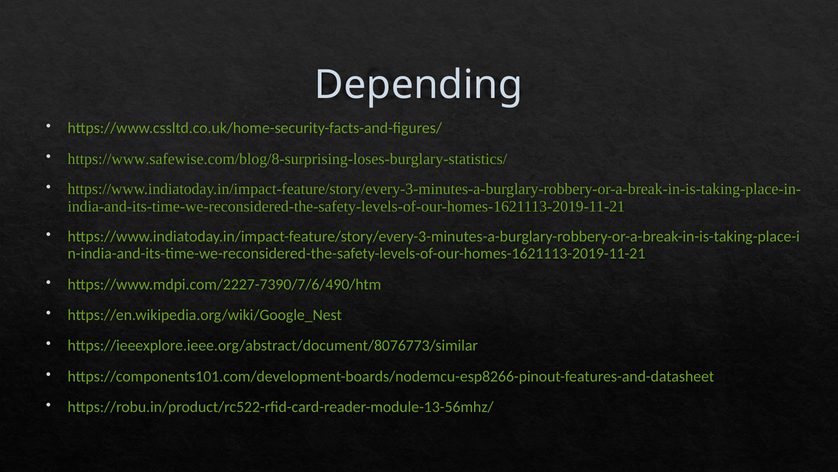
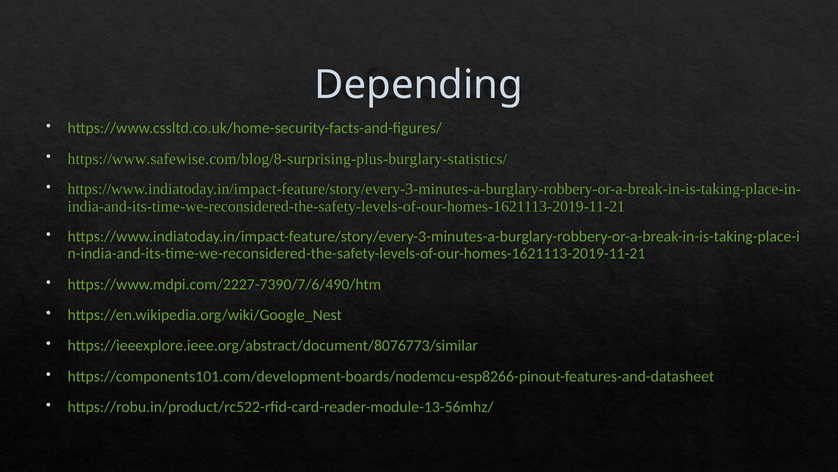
https://www.safewise.com/blog/8-surprising-loses-burglary-statistics/: https://www.safewise.com/blog/8-surprising-loses-burglary-statistics/ -> https://www.safewise.com/blog/8-surprising-plus-burglary-statistics/ (287, 159)
